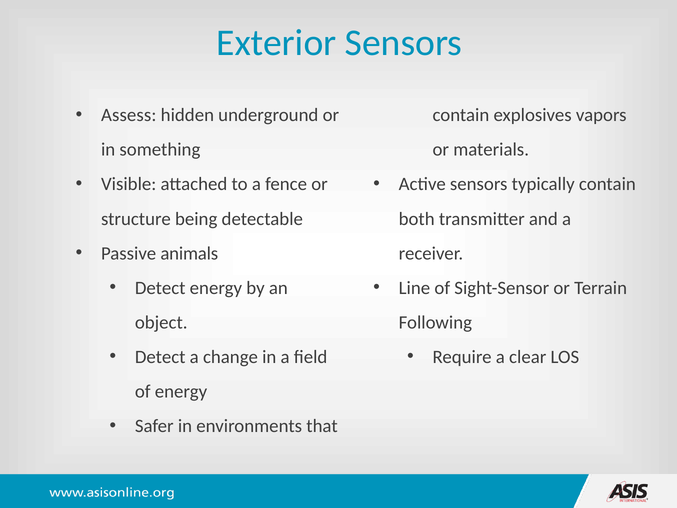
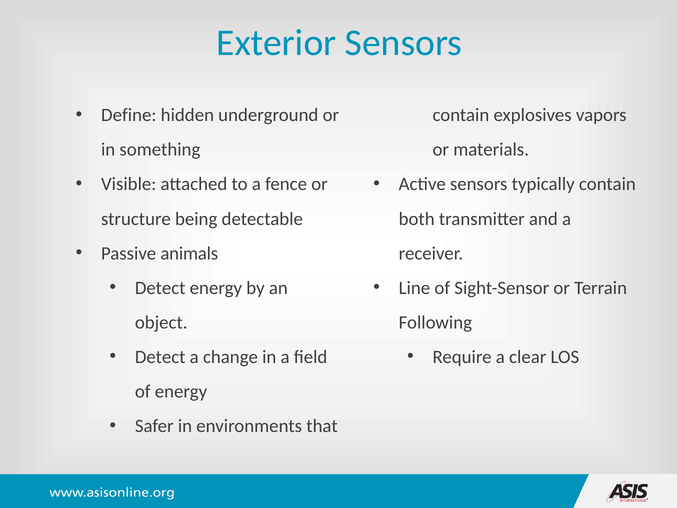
Assess: Assess -> Define (129, 115)
